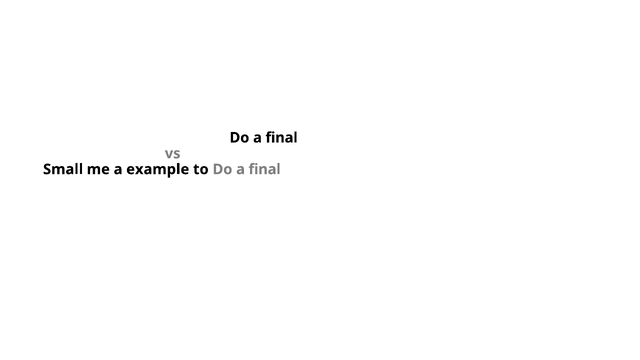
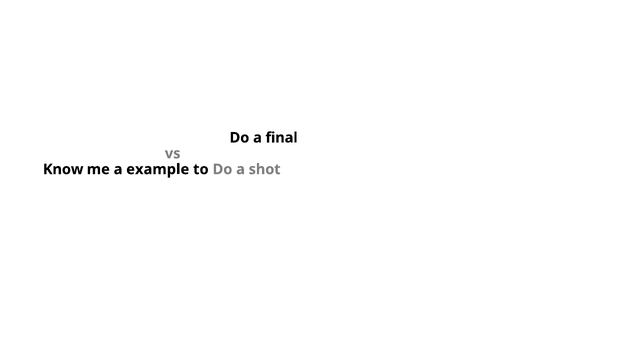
Small: Small -> Know (63, 169)
to Do a final: final -> shot (265, 169)
